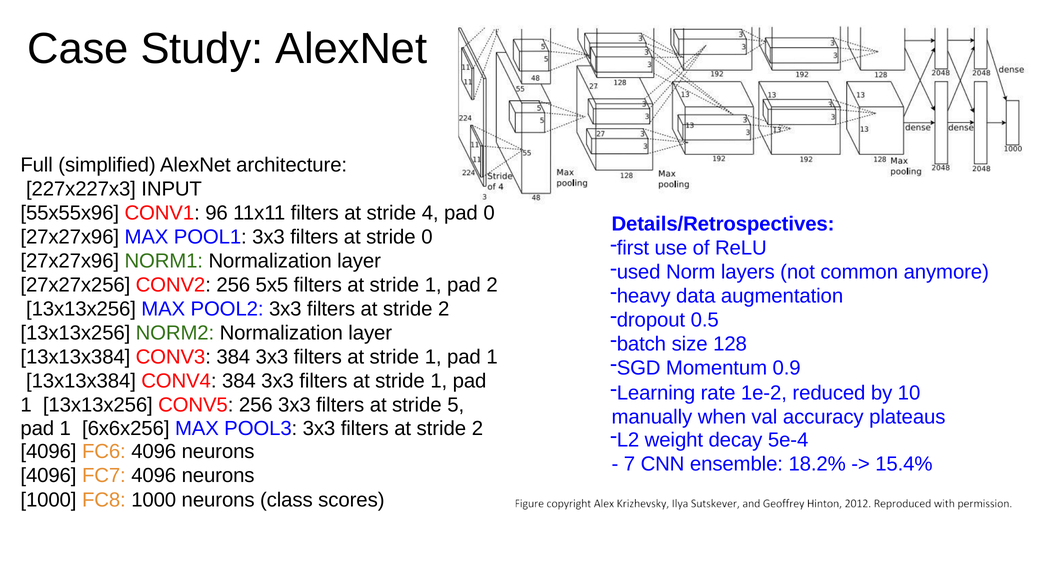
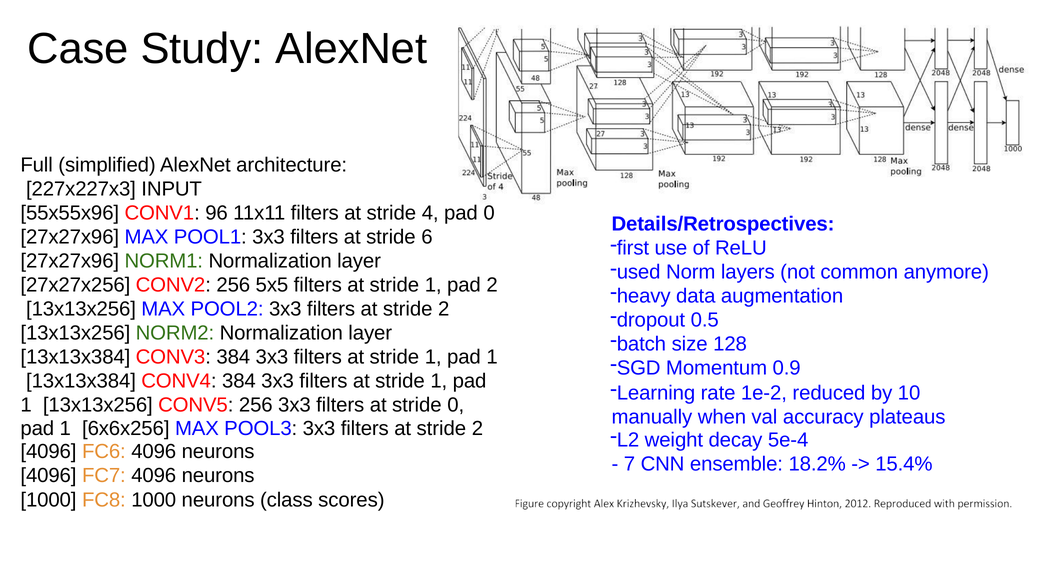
stride 0: 0 -> 6 (427, 237)
stride 5: 5 -> 0 (456, 405)
